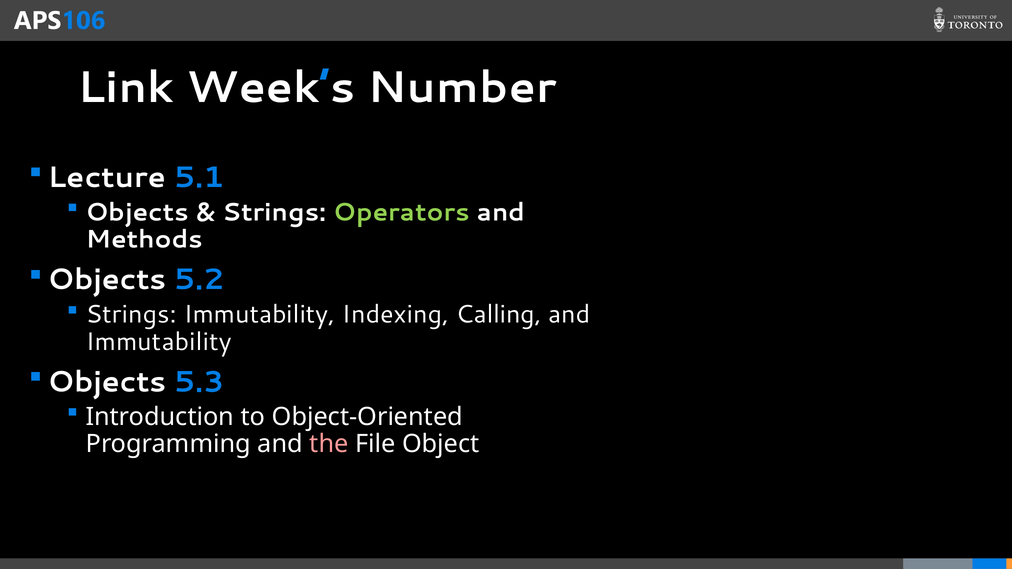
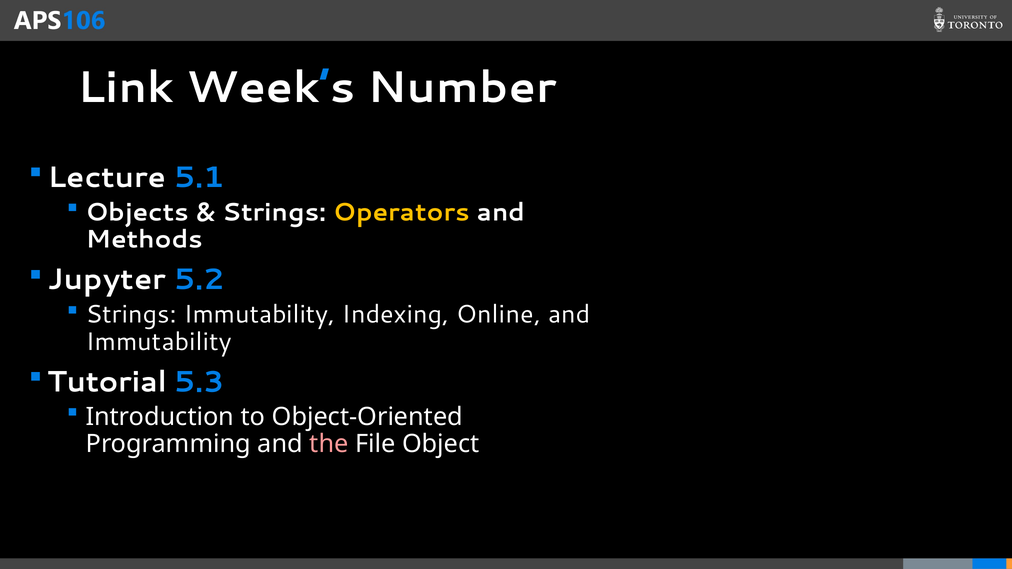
Operators colour: light green -> yellow (402, 212)
Objects: Objects -> Jupyter (107, 280)
Calling: Calling -> Online (499, 315)
Objects: Objects -> Tutorial (107, 382)
